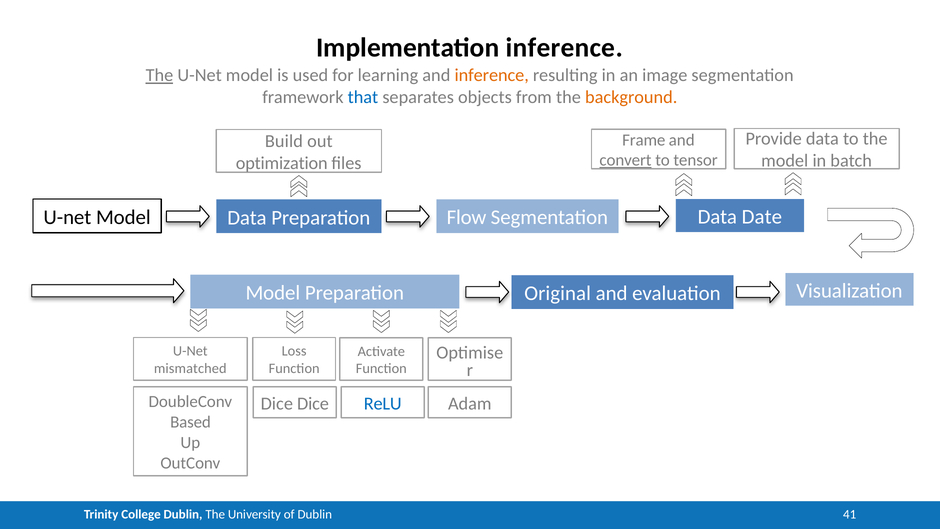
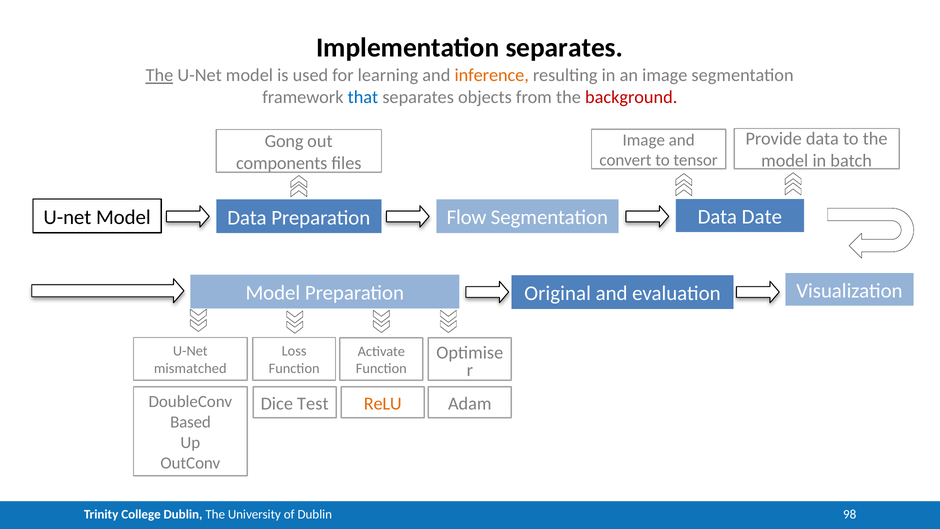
Implementation inference: inference -> separates (564, 48)
background colour: orange -> red (631, 97)
Frame: Frame -> Image (644, 140)
Build: Build -> Gong (284, 141)
convert underline: present -> none (626, 160)
optimization: optimization -> components (282, 163)
Dice Dice: Dice -> Test (313, 403)
ReLU colour: blue -> orange (383, 403)
41: 41 -> 98 (850, 514)
